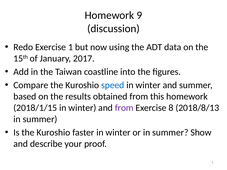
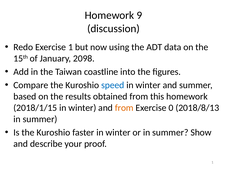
2017: 2017 -> 2098 (84, 59)
from colour: purple -> orange (124, 108)
8: 8 -> 0 (171, 108)
